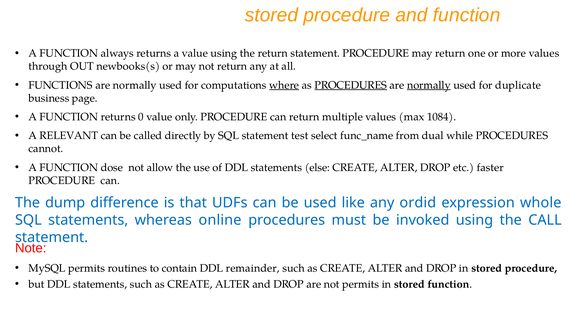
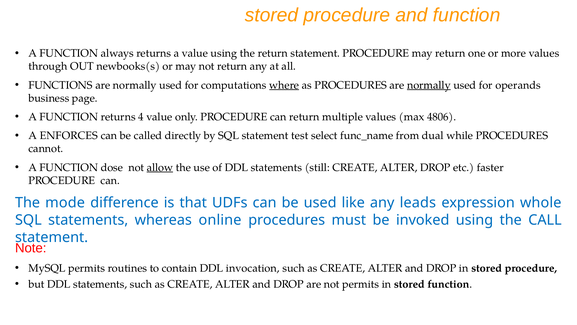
PROCEDURES underline: present -> none (351, 85)
duplicate: duplicate -> operands (518, 85)
0: 0 -> 4 (141, 117)
1084: 1084 -> 4806 (442, 117)
RELEVANT: RELEVANT -> ENFORCES (69, 136)
allow underline: none -> present (160, 167)
else: else -> still (317, 167)
dump: dump -> mode (65, 203)
ordid: ordid -> leads (418, 203)
remainder: remainder -> invocation (253, 268)
